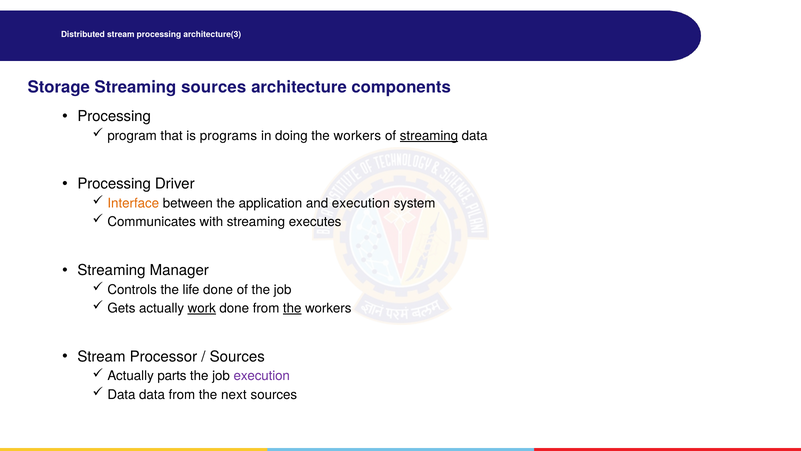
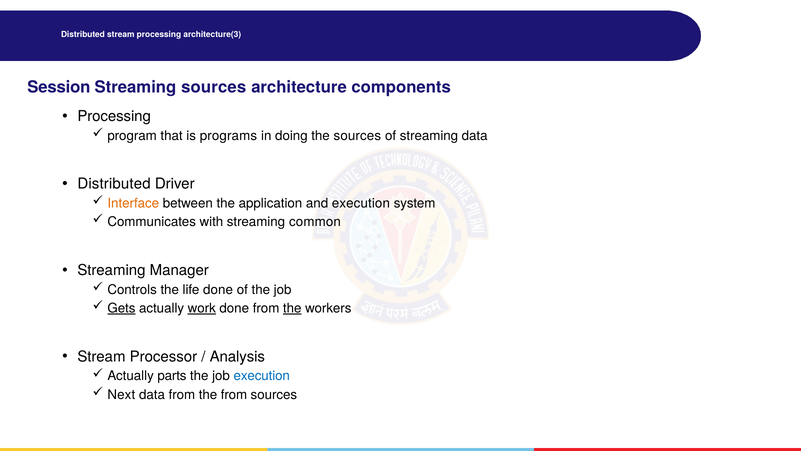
Storage: Storage -> Session (59, 87)
doing the workers: workers -> sources (357, 136)
streaming underline: present -> none (429, 136)
Processing: Processing -> Distributed (114, 184)
executes: executes -> common (315, 222)
Gets underline: none -> present (121, 308)
Sources: Sources -> Analysis (237, 356)
execution colour: purple -> blue (262, 376)
Data: Data -> Next (121, 394)
the next: next -> from (234, 394)
